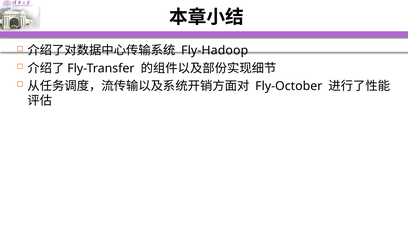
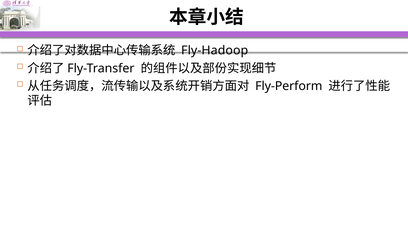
Fly-October: Fly-October -> Fly-Perform (289, 86)
